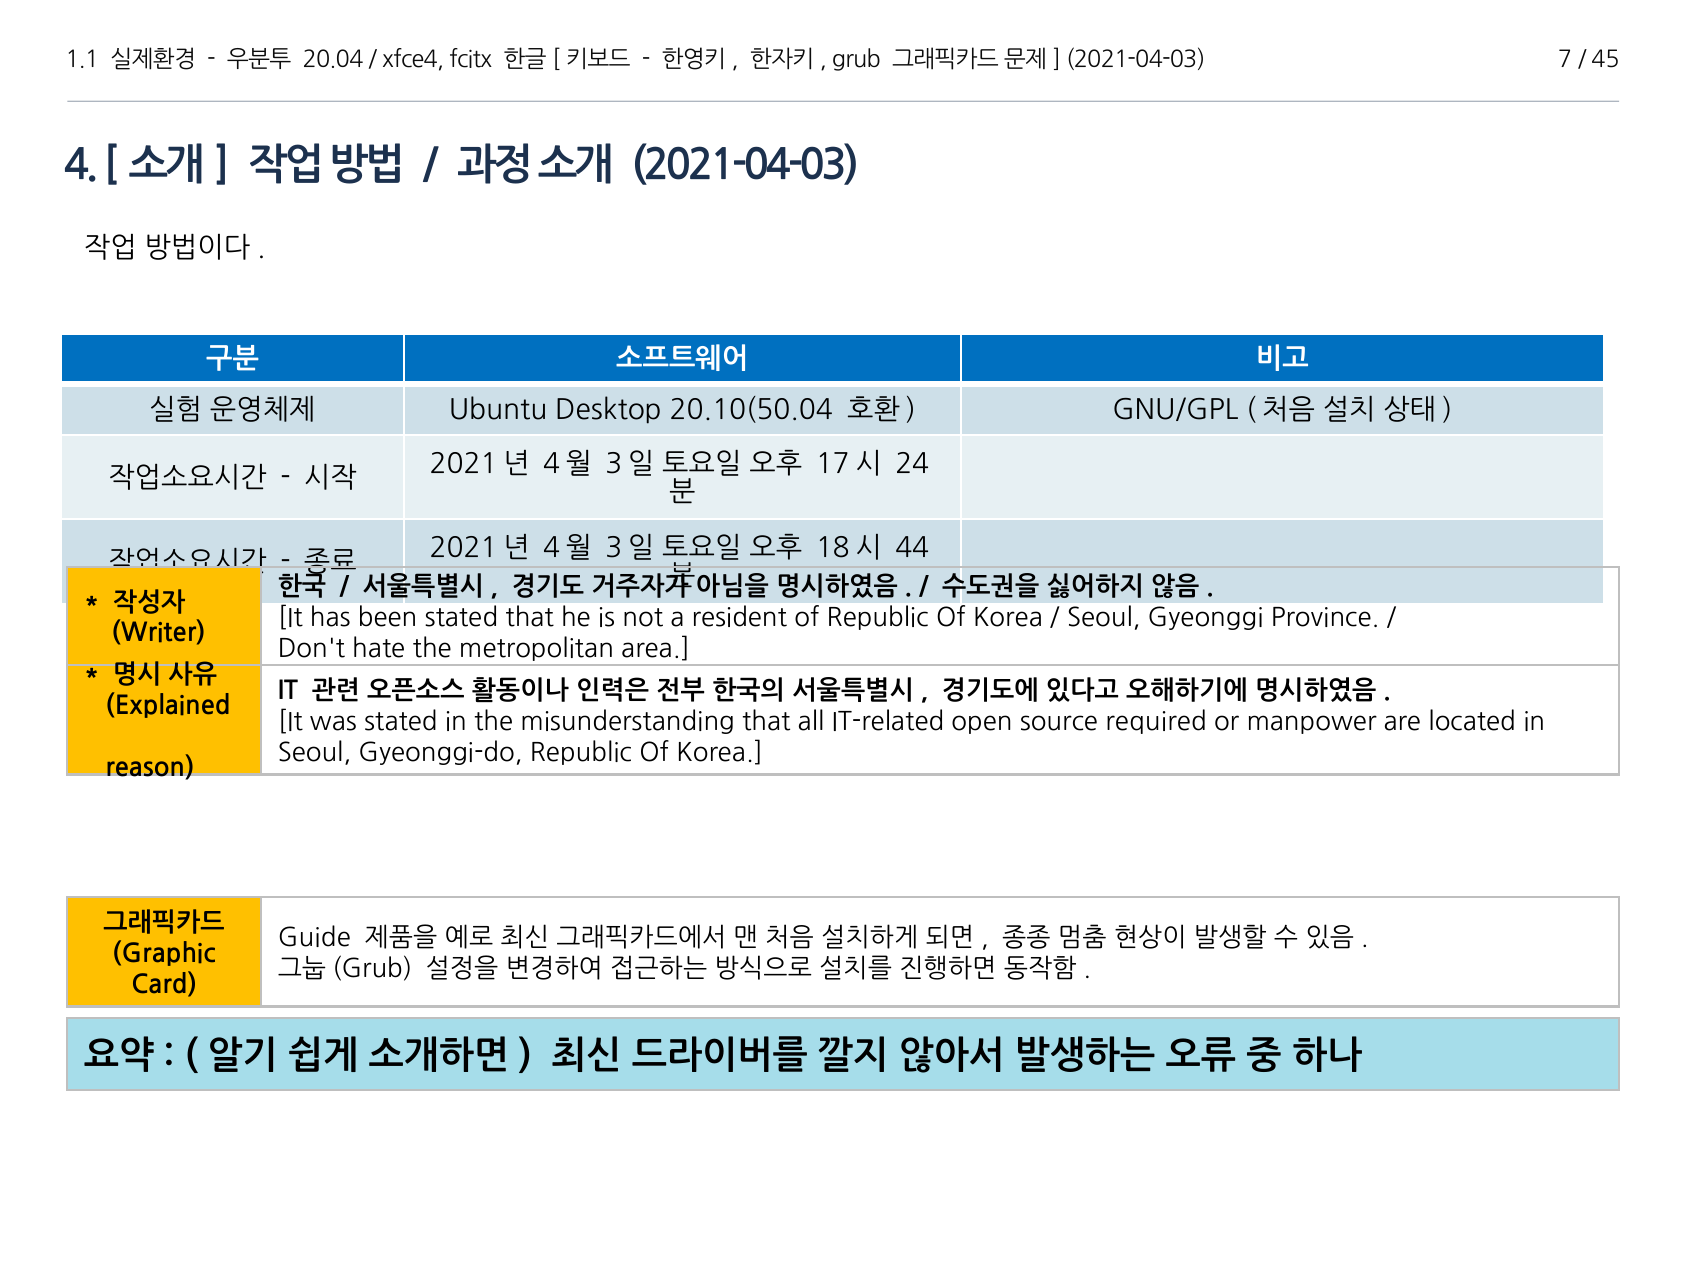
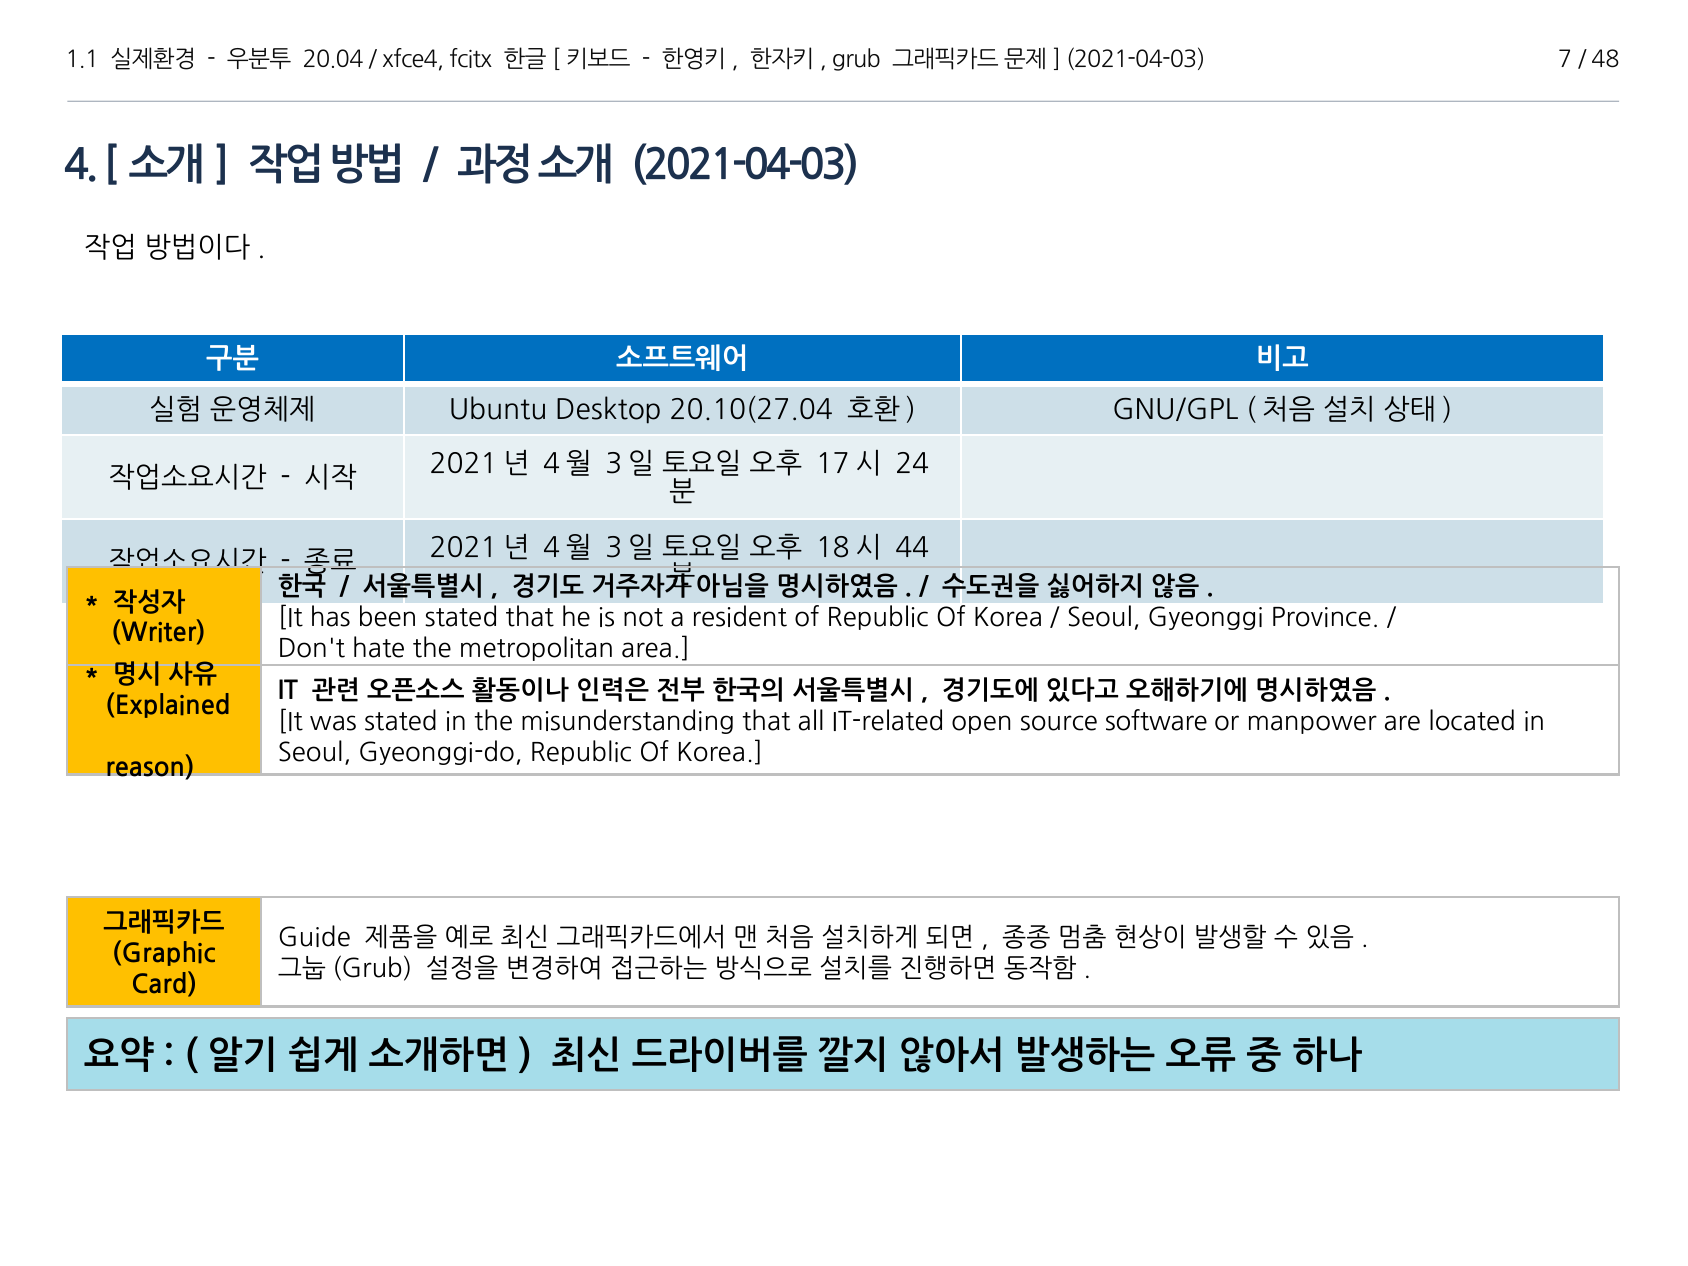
45: 45 -> 48 (1605, 60)
20.10(50.04: 20.10(50.04 -> 20.10(27.04 (751, 411)
required: required -> software (1156, 722)
